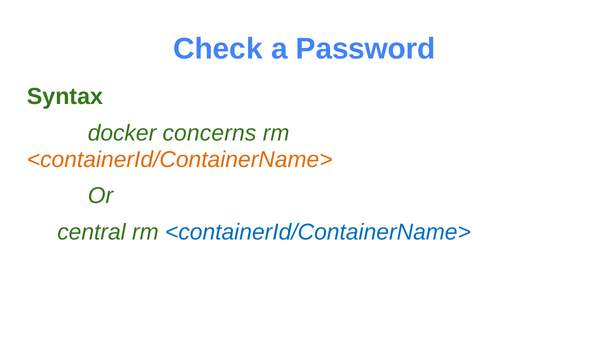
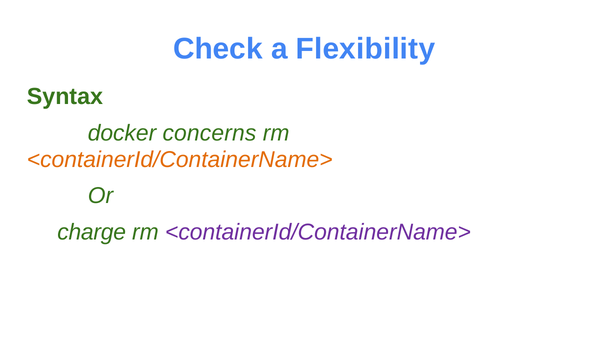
Password: Password -> Flexibility (366, 49)
central: central -> charge (92, 232)
<containerId/ContainerName> colour: blue -> purple (318, 232)
